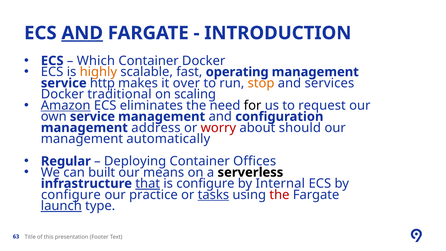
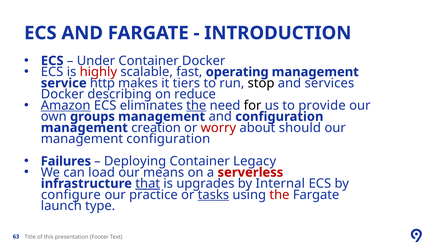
AND underline: present -> none (82, 33)
Which: Which -> Under (96, 61)
highly colour: orange -> red (98, 72)
over: over -> tiers (186, 83)
stop colour: orange -> black (261, 83)
traditional: traditional -> describing (120, 94)
scaling: scaling -> reduce (195, 94)
the underline: none -> present (196, 105)
request: request -> provide (322, 105)
own service: service -> groups (92, 117)
address: address -> creation (156, 128)
management automatically: automatically -> configuration (168, 139)
Regular: Regular -> Failures (66, 161)
Offices: Offices -> Legacy (255, 161)
built: built -> load (102, 172)
serverless colour: black -> red (250, 172)
is configure: configure -> upgrades (205, 183)
launch underline: present -> none (61, 206)
